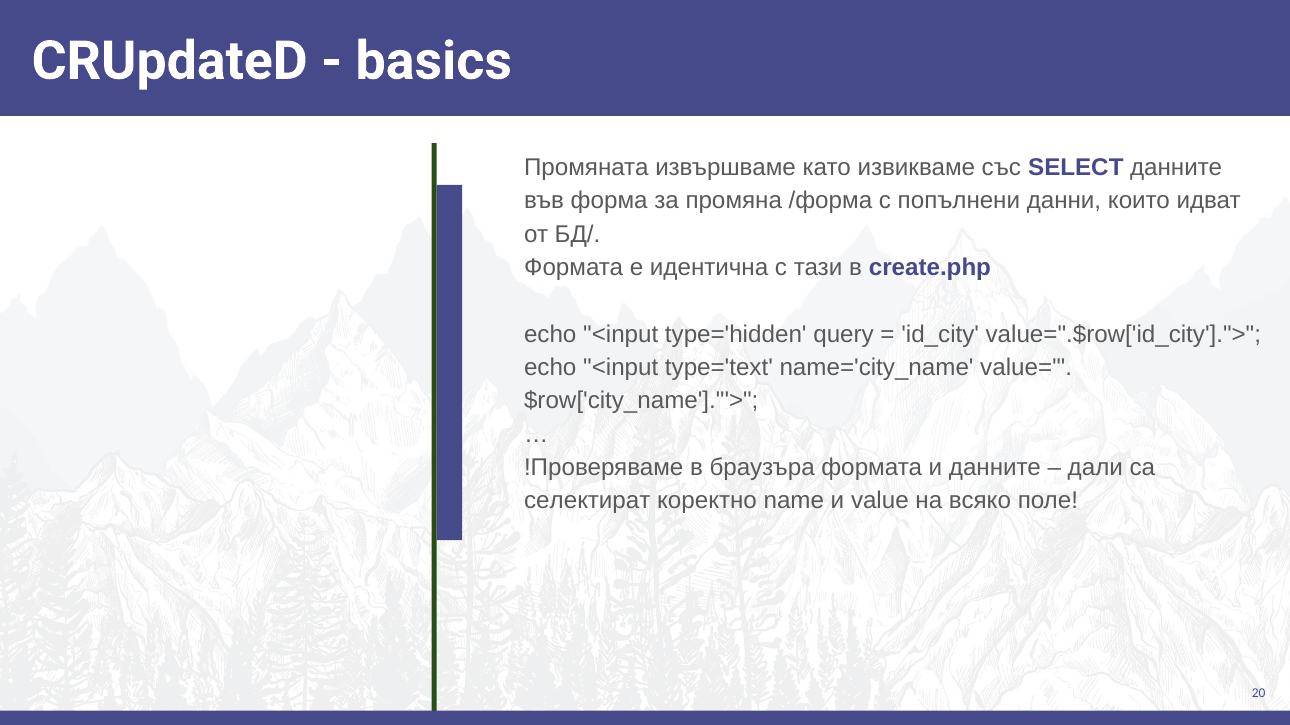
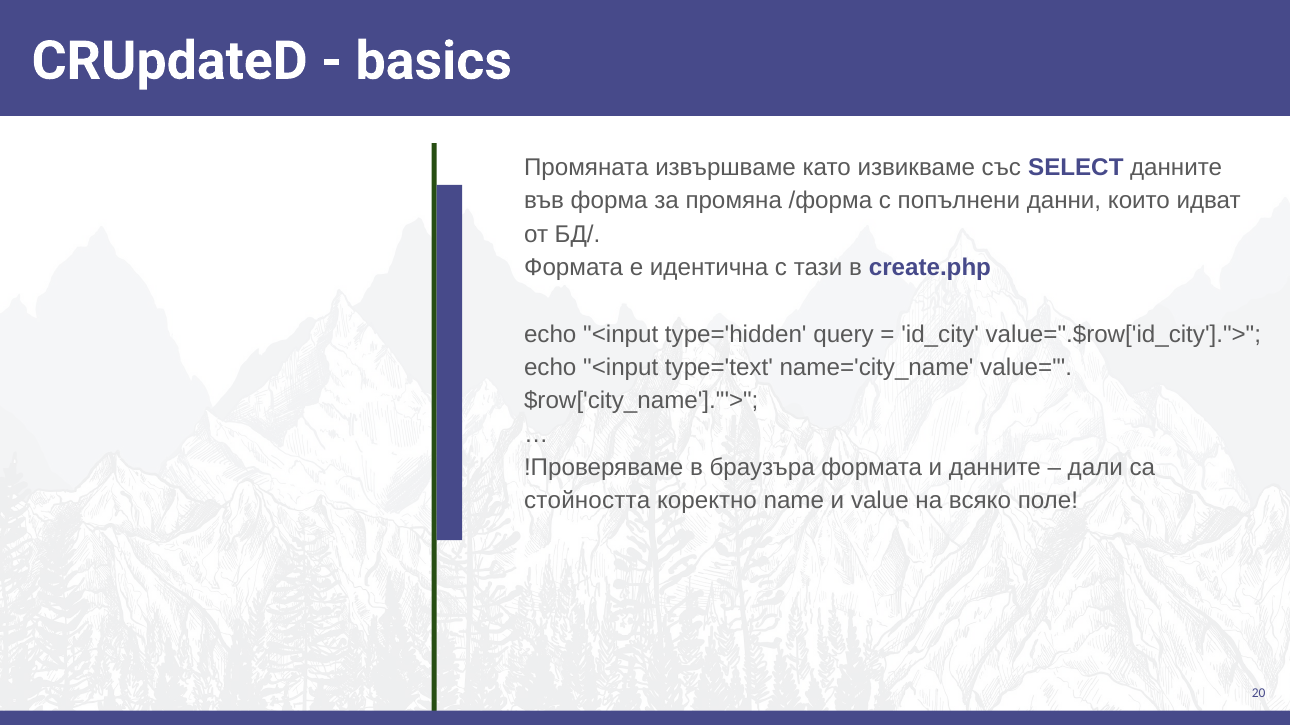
селектират: селектират -> стойността (587, 501)
